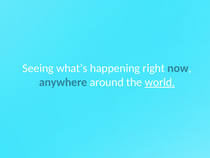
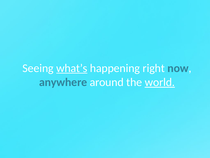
what’s underline: none -> present (72, 68)
